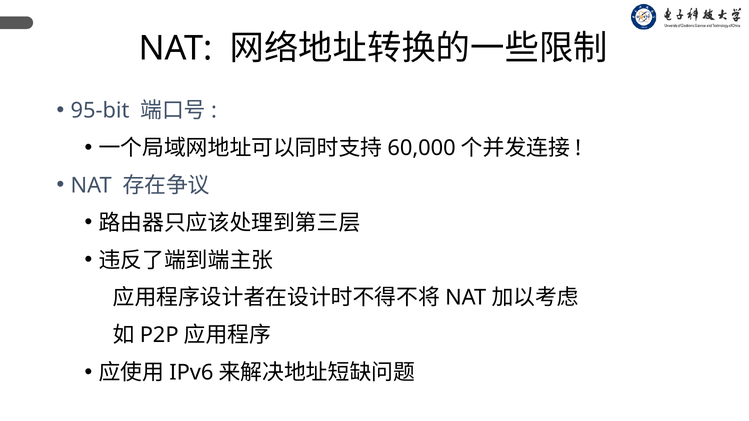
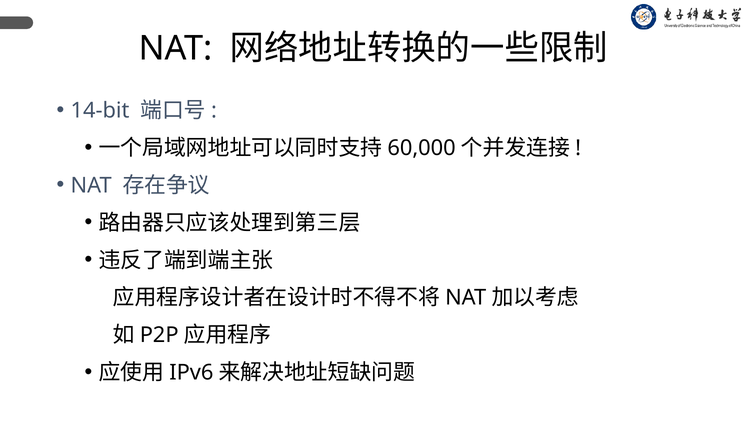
95-bit: 95-bit -> 14-bit (100, 111)
